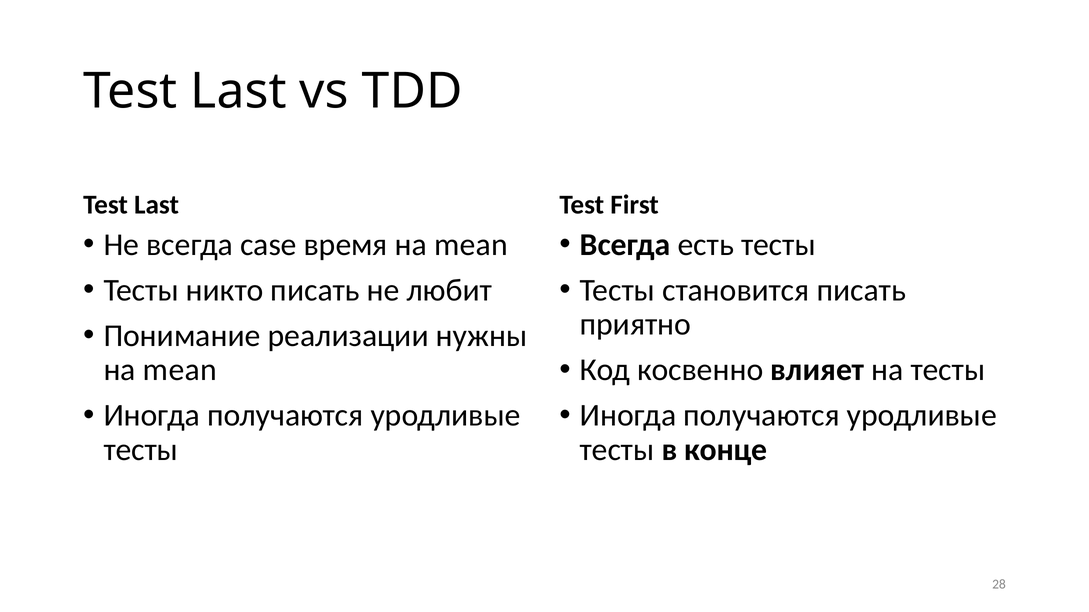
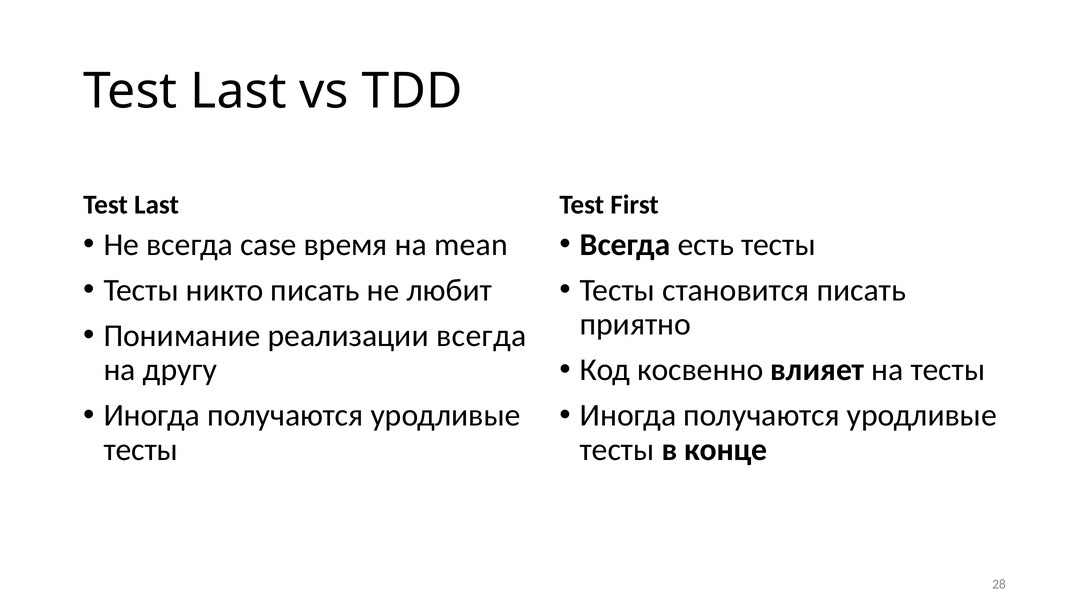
реализации нужны: нужны -> всегда (481, 336)
mean: mean -> другу (180, 370)
